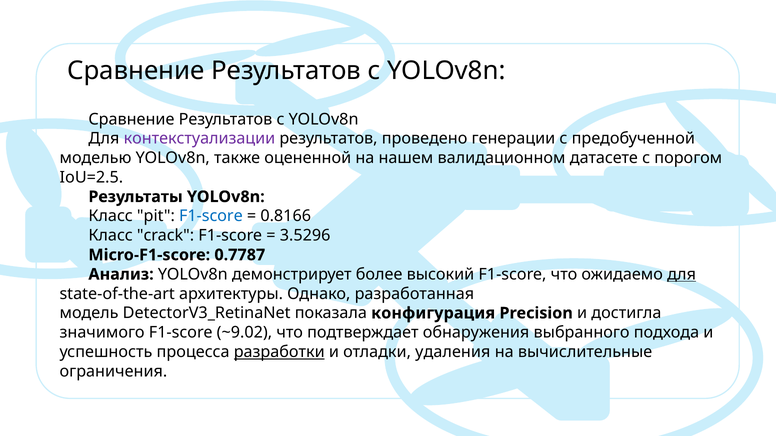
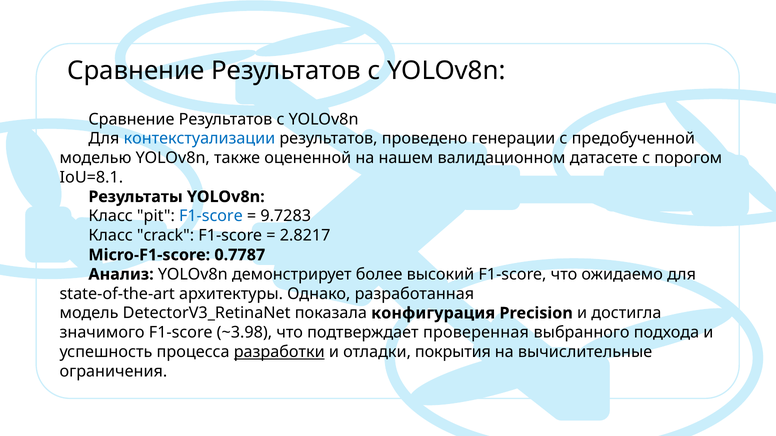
контекстуализации colour: purple -> blue (199, 139)
IoU=2.5: IoU=2.5 -> IoU=8.1 (91, 178)
0.8166: 0.8166 -> 9.7283 (286, 216)
3.5296: 3.5296 -> 2.8217 (305, 236)
для underline: present -> none (682, 275)
~9.02: ~9.02 -> ~3.98 (244, 333)
обнаружения: обнаружения -> проверенная (476, 333)
удаления: удаления -> покрытия (453, 352)
